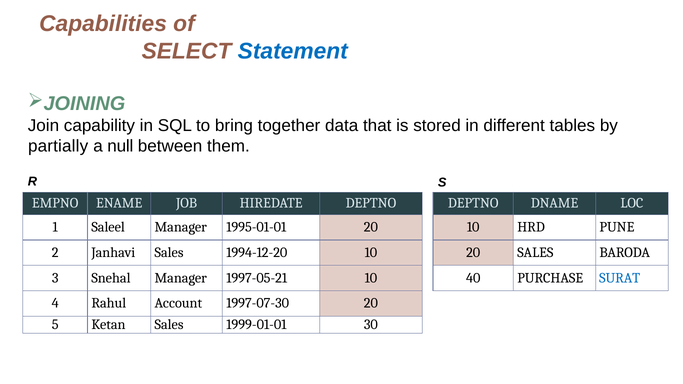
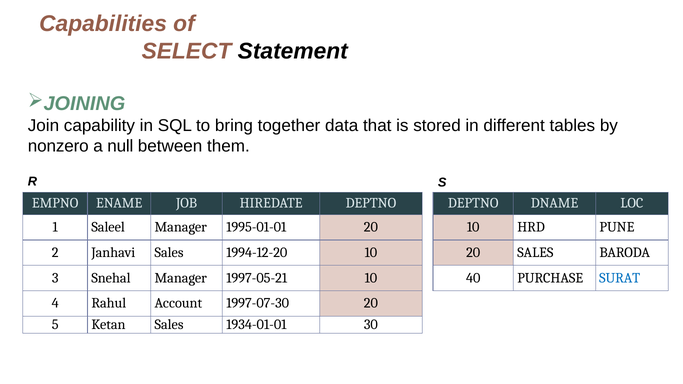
Statement colour: blue -> black (293, 51)
partially: partially -> nonzero (58, 146)
1999-01-01: 1999-01-01 -> 1934-01-01 (256, 325)
